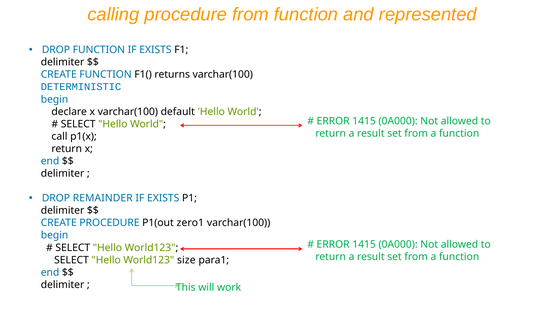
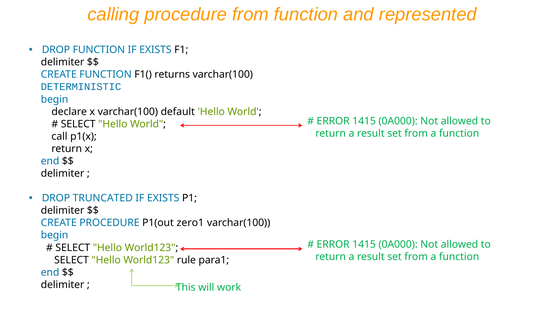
REMAINDER: REMAINDER -> TRUNCATED (103, 198)
size: size -> rule (186, 260)
